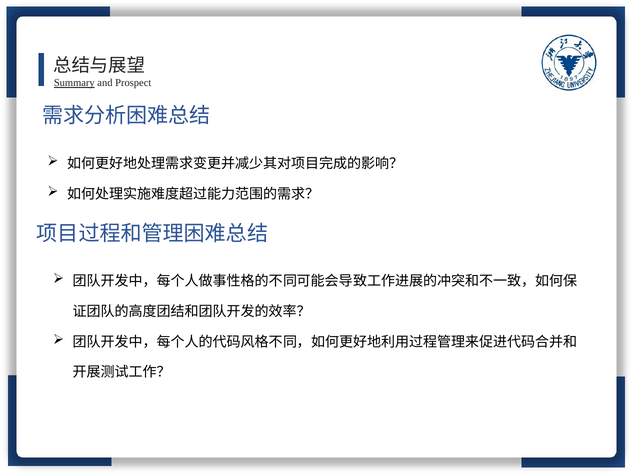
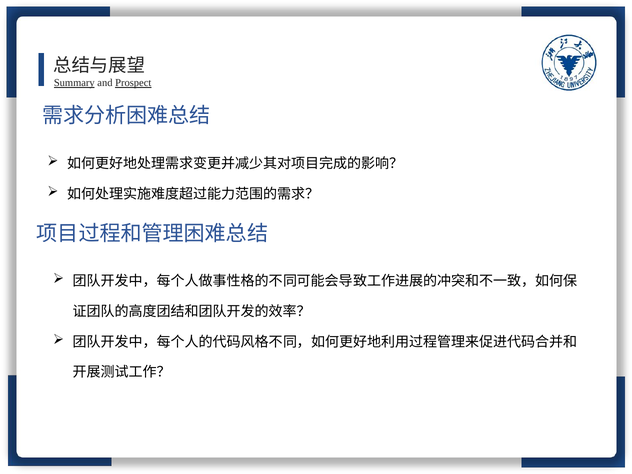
Prospect underline: none -> present (133, 83)
